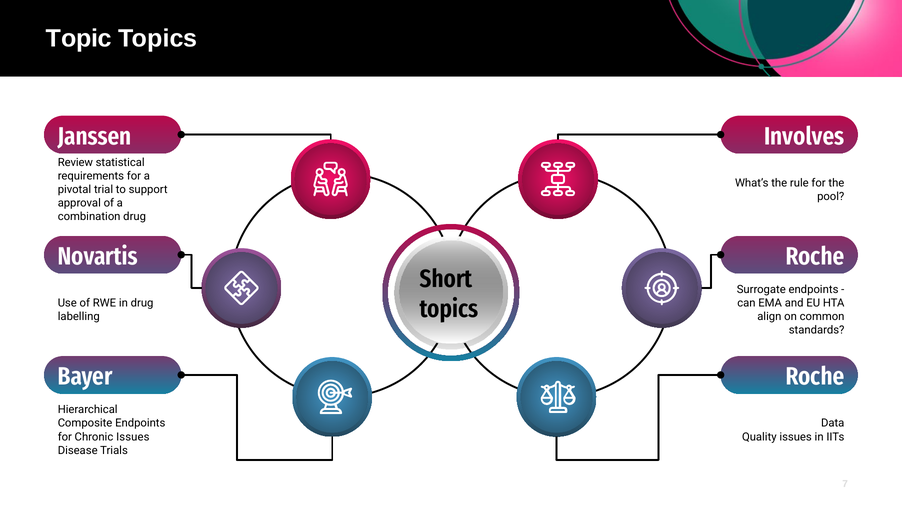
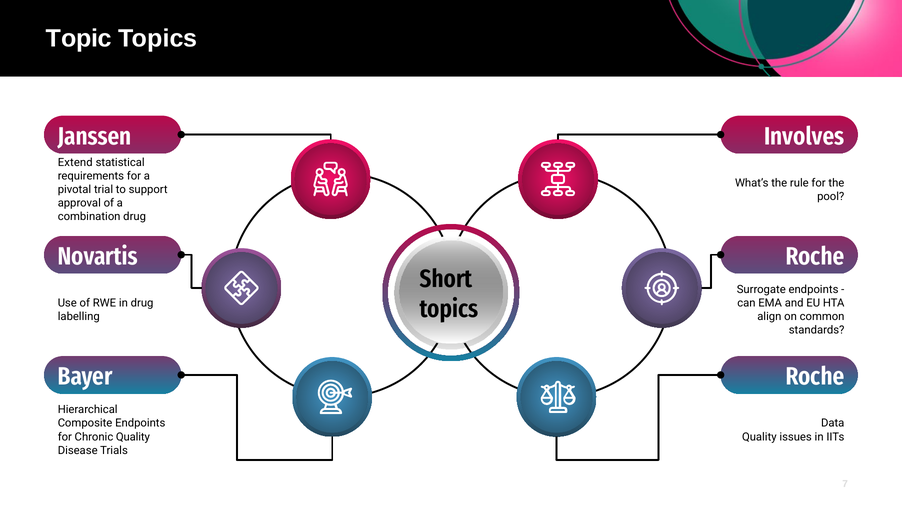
Review: Review -> Extend (75, 163)
Chronic Issues: Issues -> Quality (133, 437)
